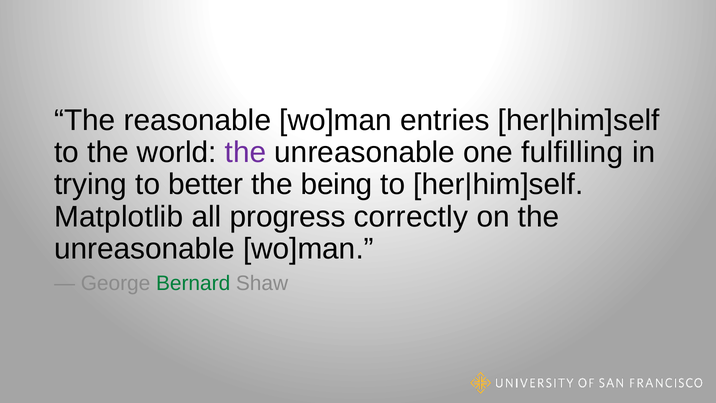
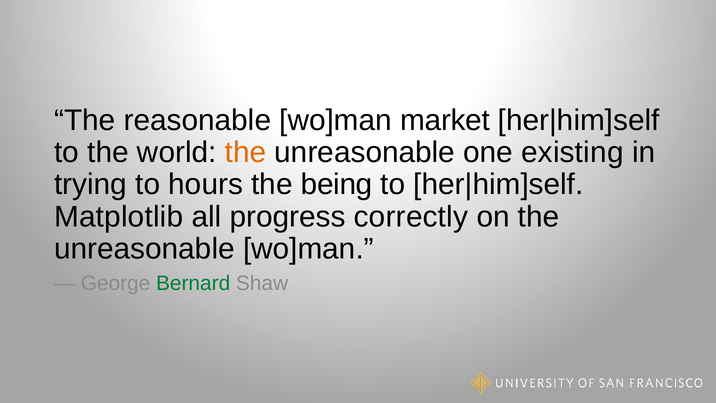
entries: entries -> market (445, 120)
the colour: purple -> orange (245, 152)
fulfilling: fulfilling -> existing (572, 152)
better: better -> hours (206, 185)
